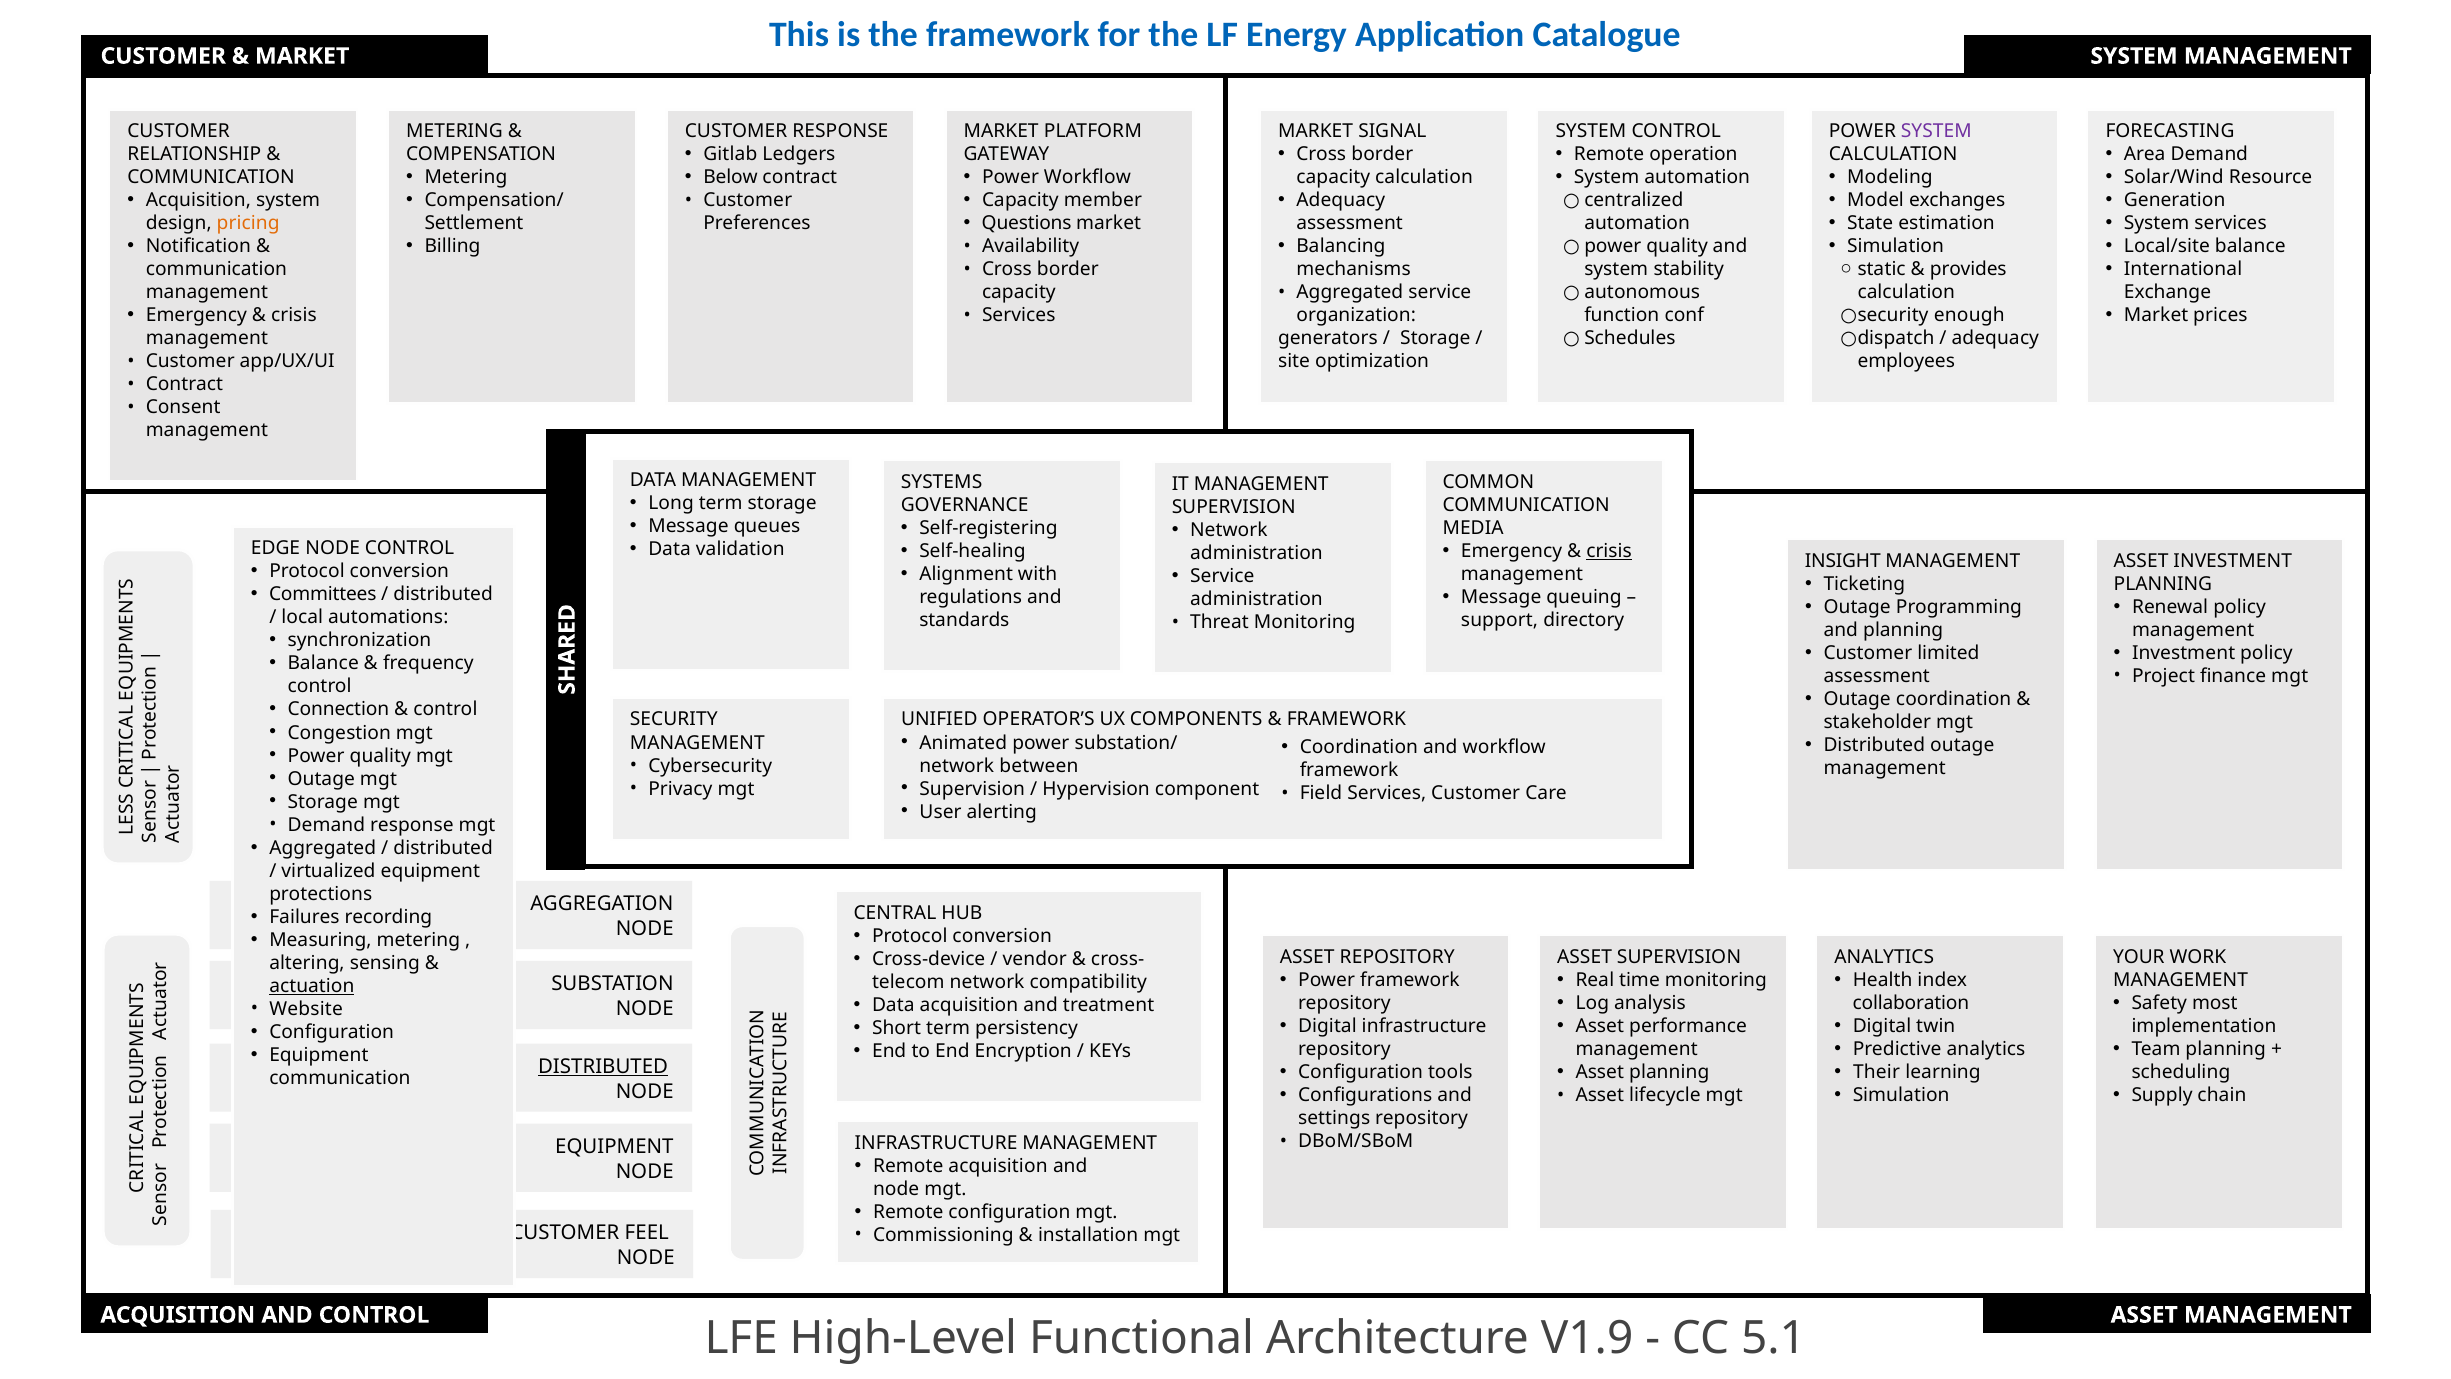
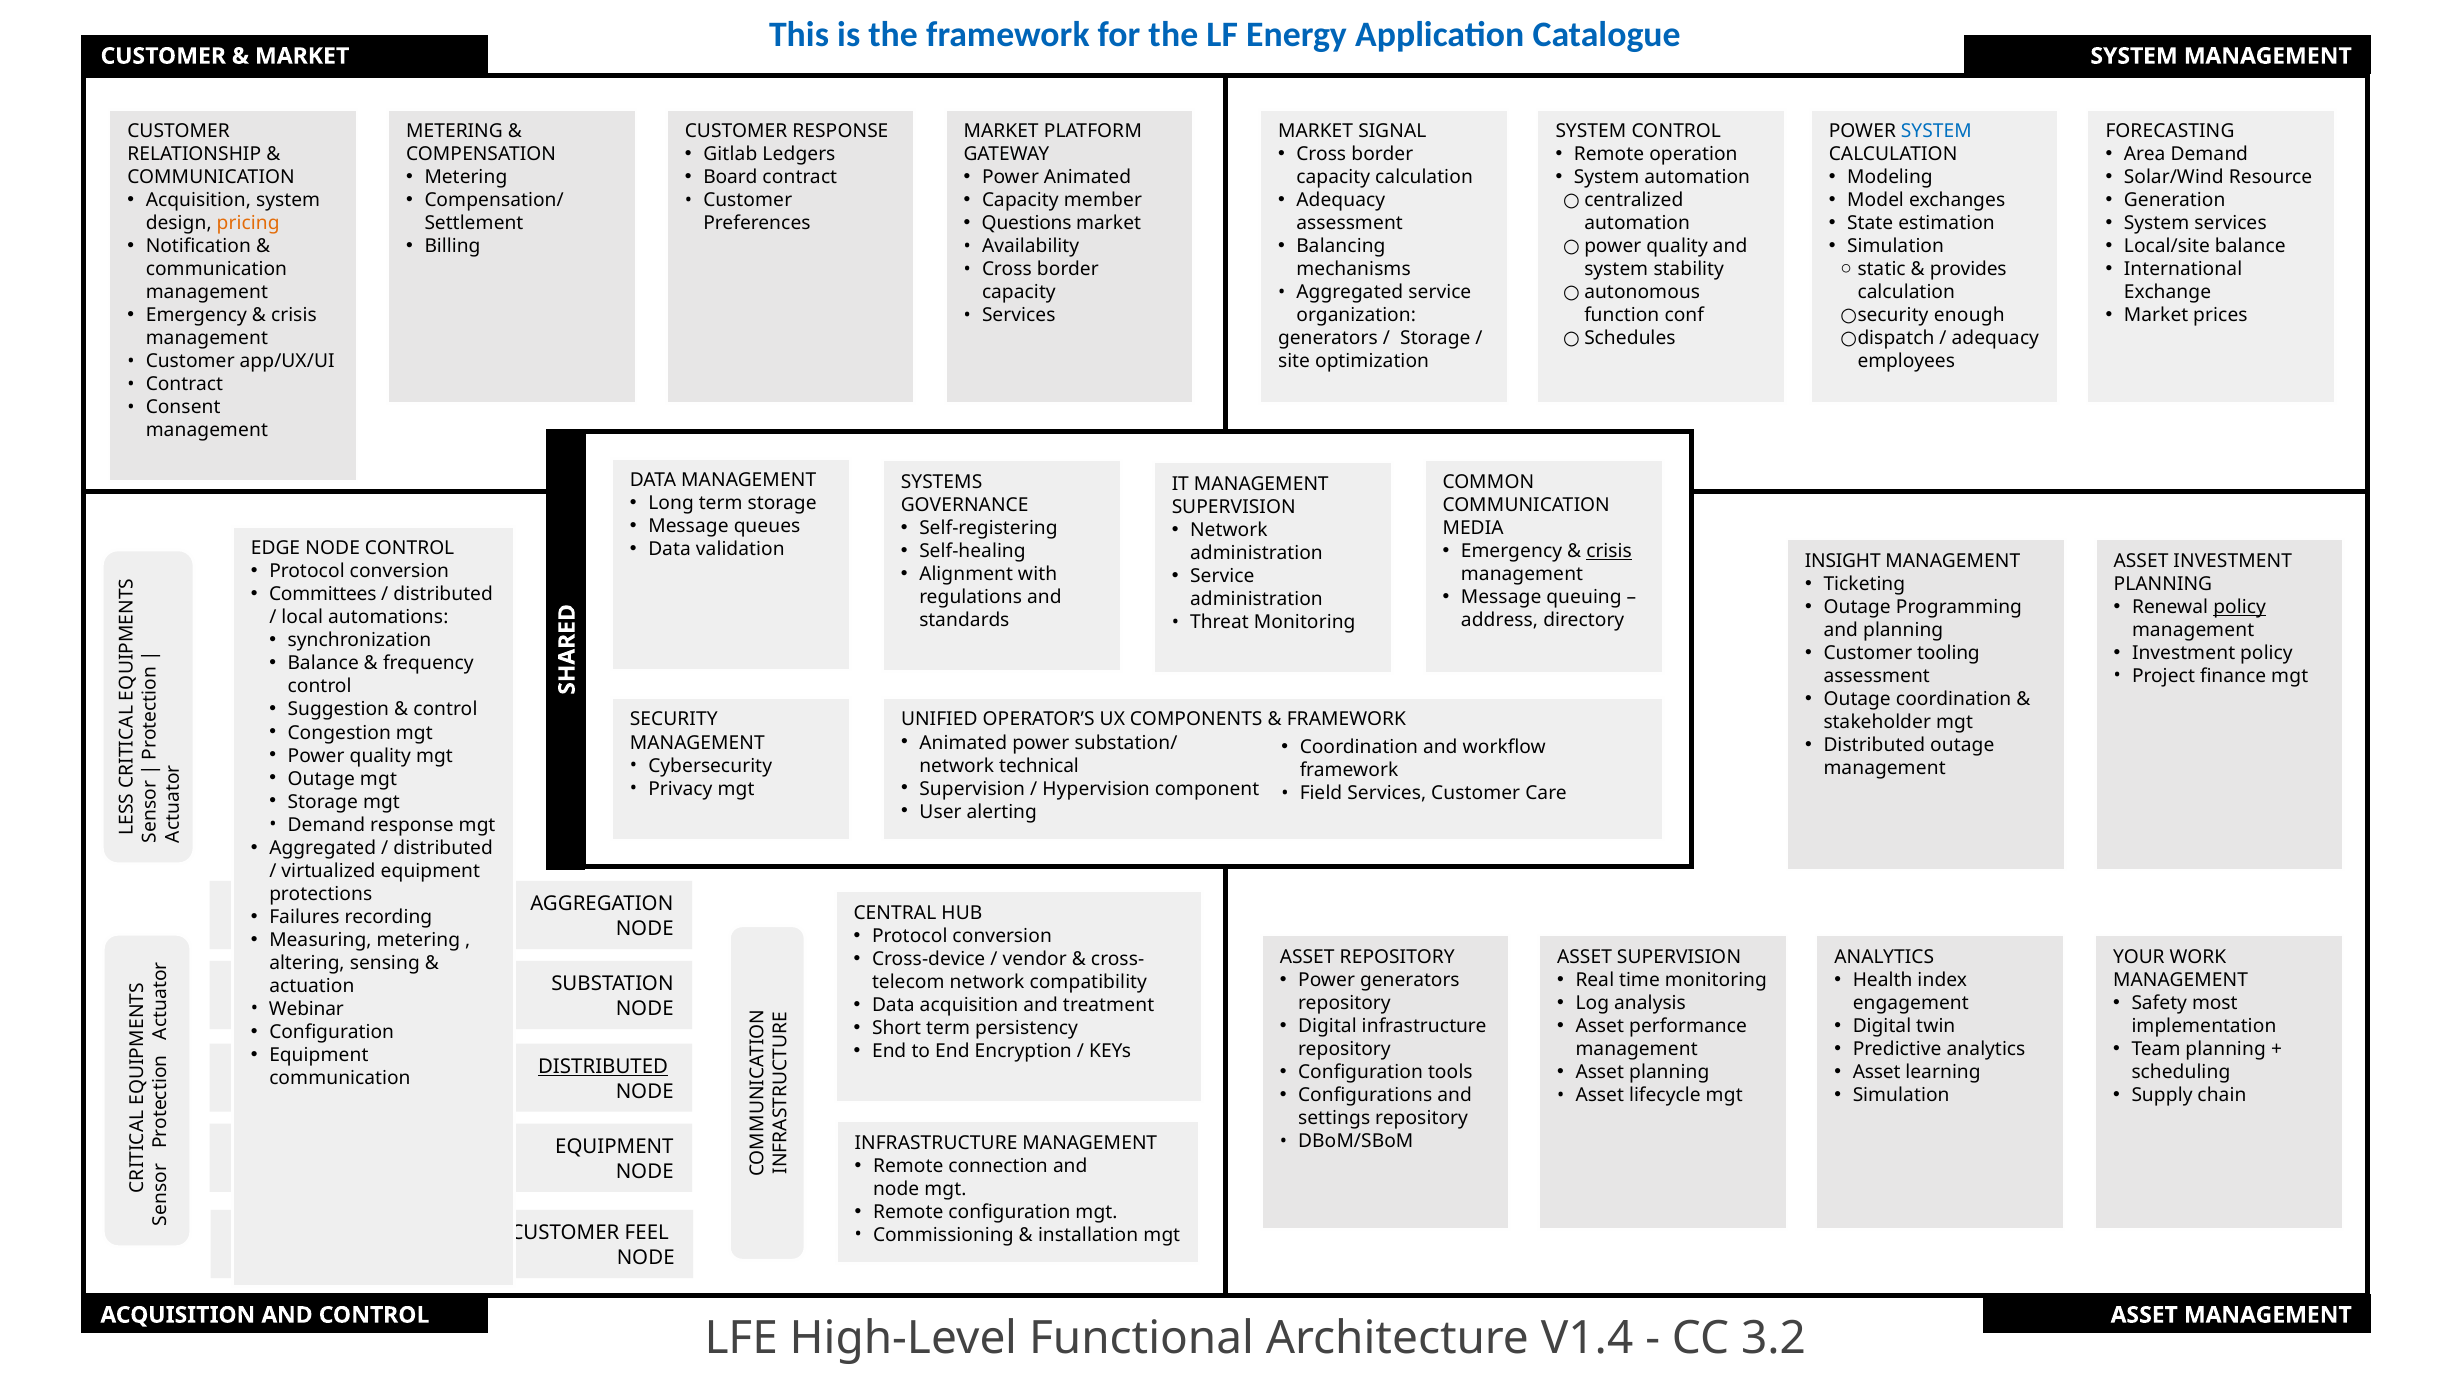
SYSTEM colour: purple -> blue (1936, 131)
Below: Below -> Board (730, 177)
Power Workflow: Workflow -> Animated (1087, 177)
policy underline: none -> present (2240, 607)
support: support -> address (1500, 620)
limited: limited -> tooling (1948, 653)
Connection: Connection -> Suggestion (338, 709)
between: between -> technical (1039, 766)
Power framework: framework -> generators (1410, 980)
actuation underline: present -> none (312, 986)
collaboration: collaboration -> engagement (1911, 1003)
Website: Website -> Webinar (306, 1009)
Their: Their -> Asset (1877, 1072)
Remote acquisition: acquisition -> connection (998, 1166)
V1.9: V1.9 -> V1.4 (1587, 1338)
5.1: 5.1 -> 3.2 (1774, 1338)
